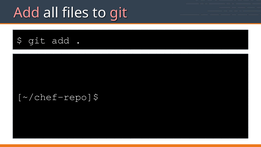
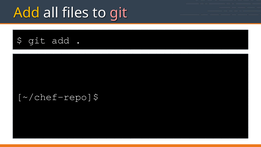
Add colour: pink -> yellow (27, 13)
